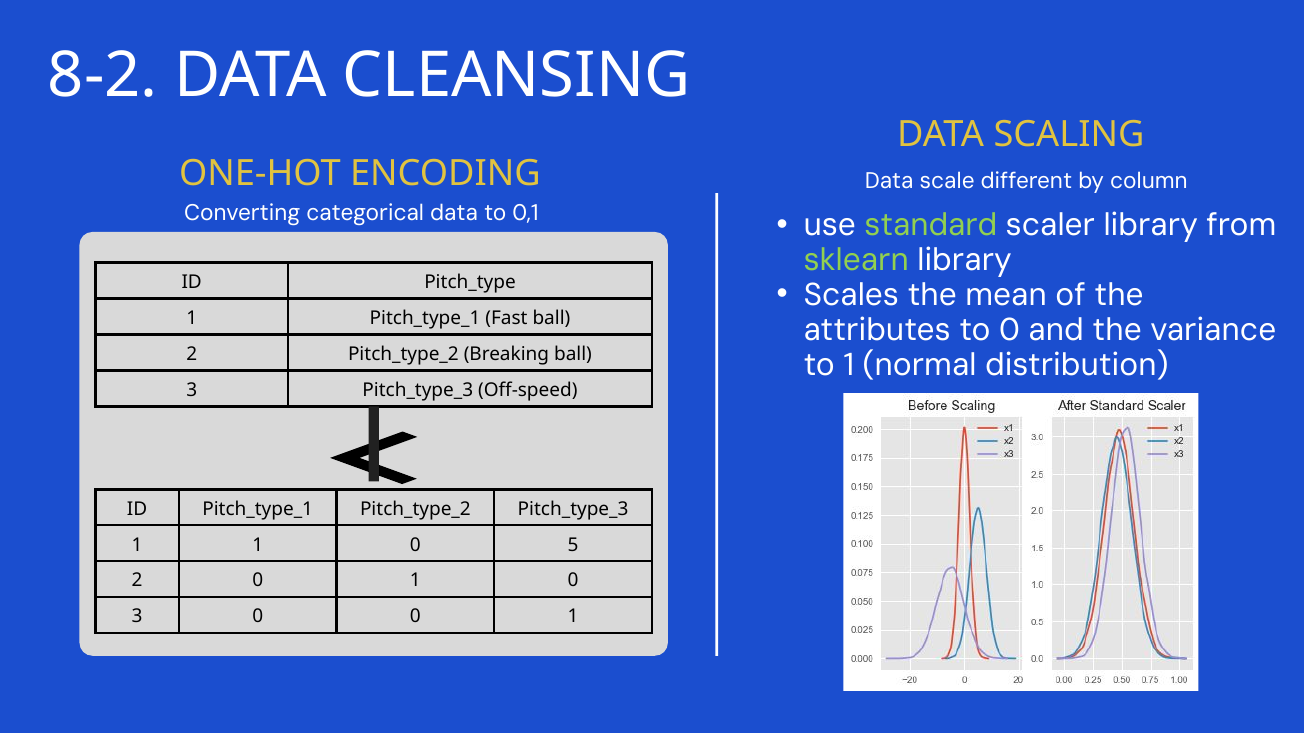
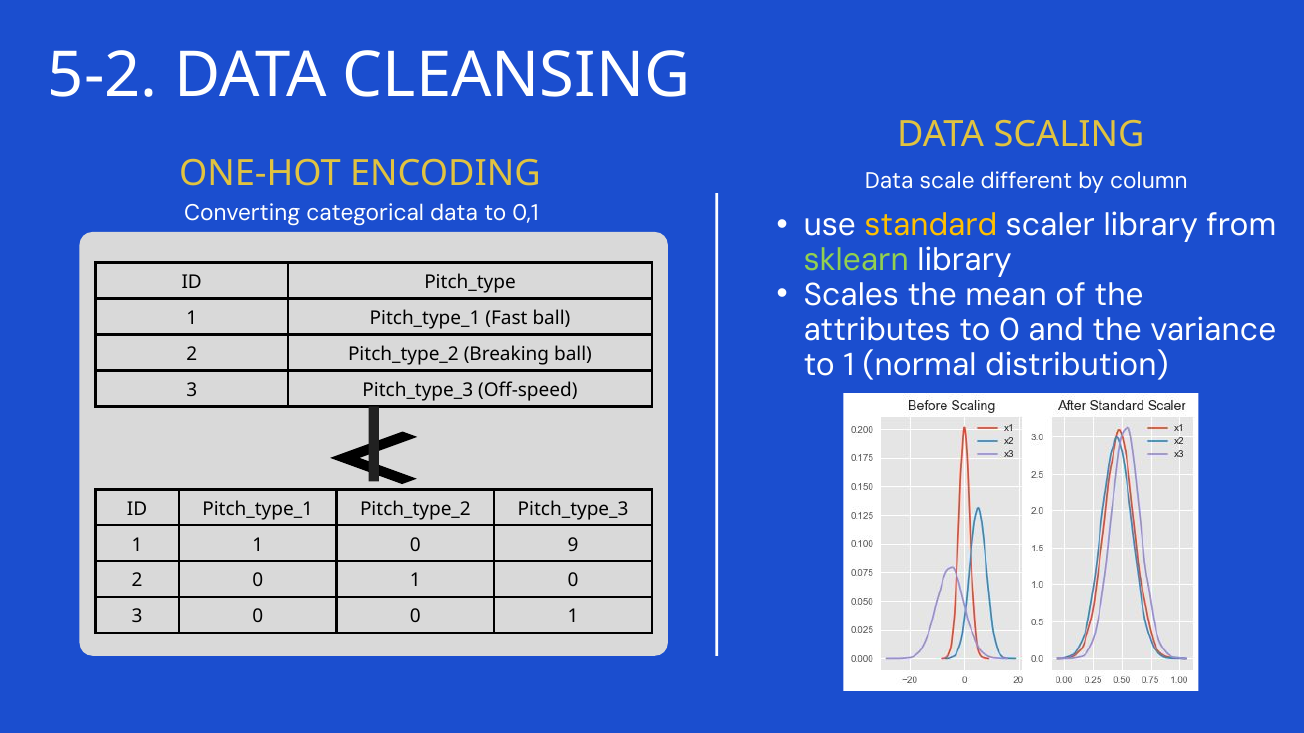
8-2: 8-2 -> 5-2 (103, 76)
standard colour: light green -> yellow (931, 225)
5: 5 -> 9 (573, 545)
